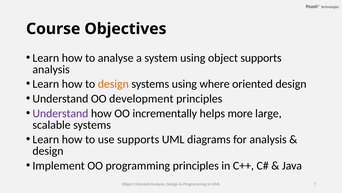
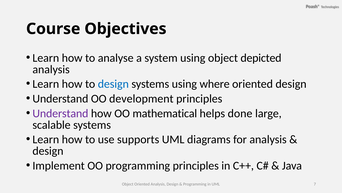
object supports: supports -> depicted (261, 58)
design colour: orange -> blue (113, 84)
incrementally: incrementally -> mathematical (165, 113)
more: more -> done (240, 113)
